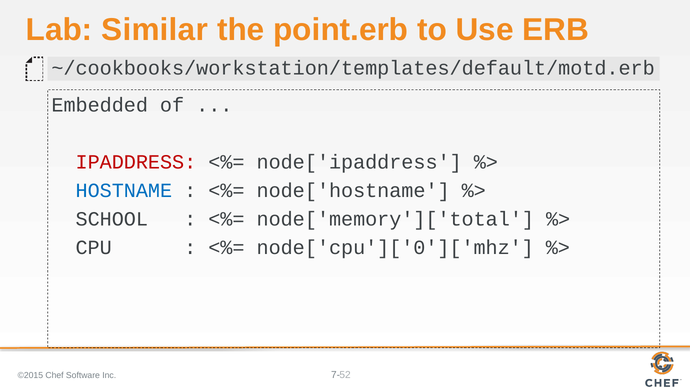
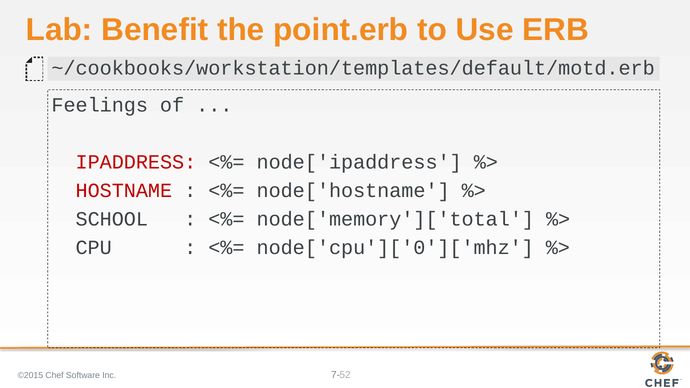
Similar: Similar -> Benefit (155, 30)
Embedded: Embedded -> Feelings (100, 105)
HOSTNAME colour: blue -> red (124, 191)
